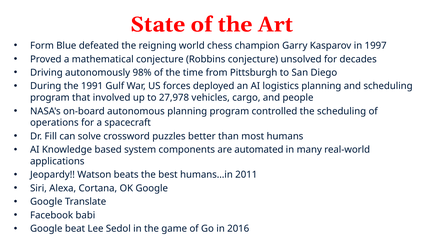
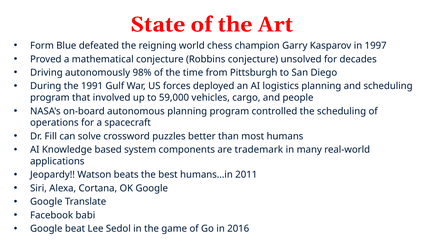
27,978: 27,978 -> 59,000 (174, 98)
automated: automated -> trademark (259, 149)
